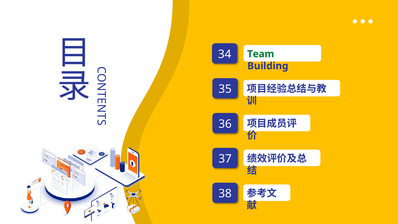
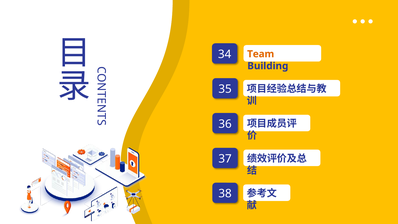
Team colour: green -> orange (261, 54)
